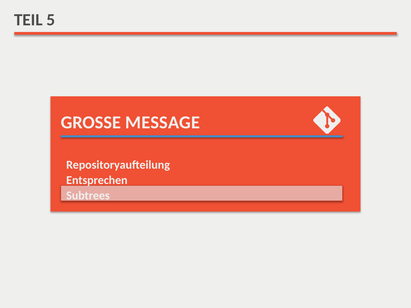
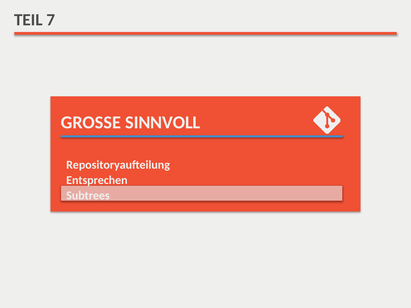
5: 5 -> 7 (51, 20)
MESSAGE: MESSAGE -> SINNVOLL (163, 122)
